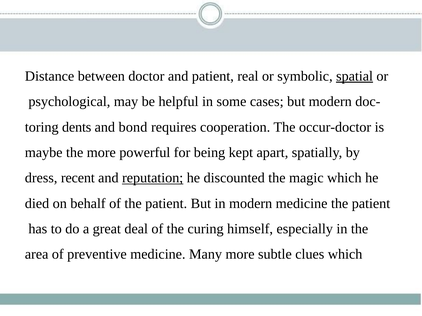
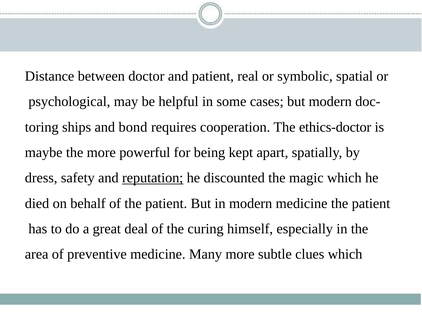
spatial underline: present -> none (355, 76)
dents: dents -> ships (77, 127)
occur-doctor: occur-doctor -> ethics-doctor (335, 127)
recent: recent -> safety (78, 178)
